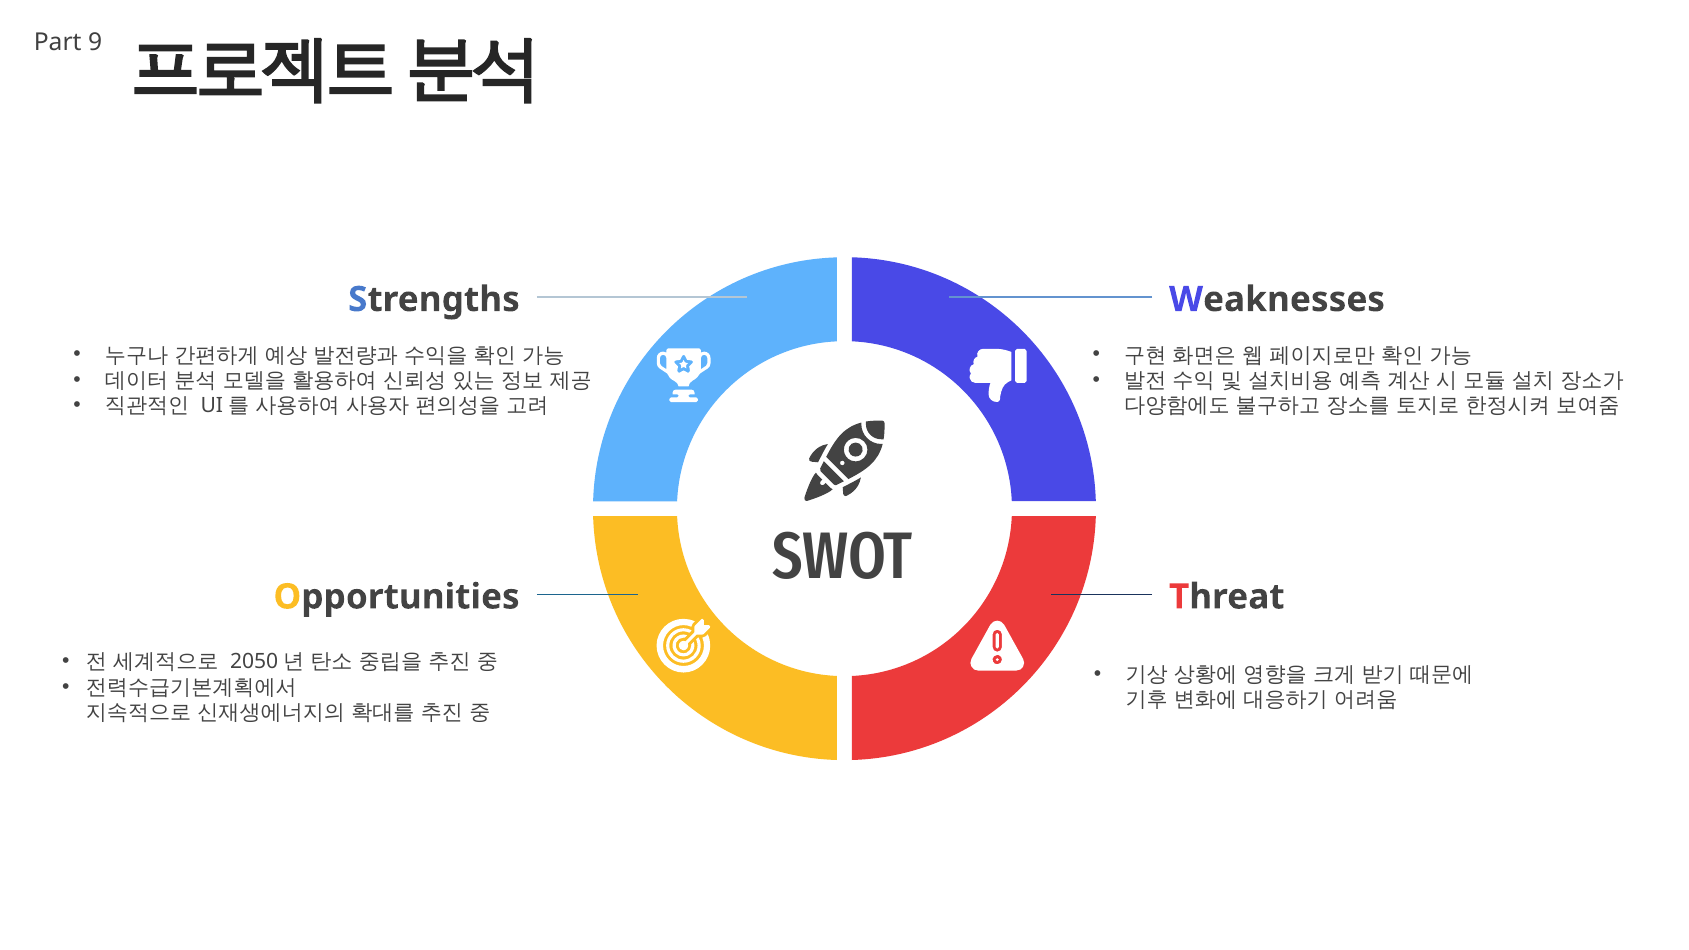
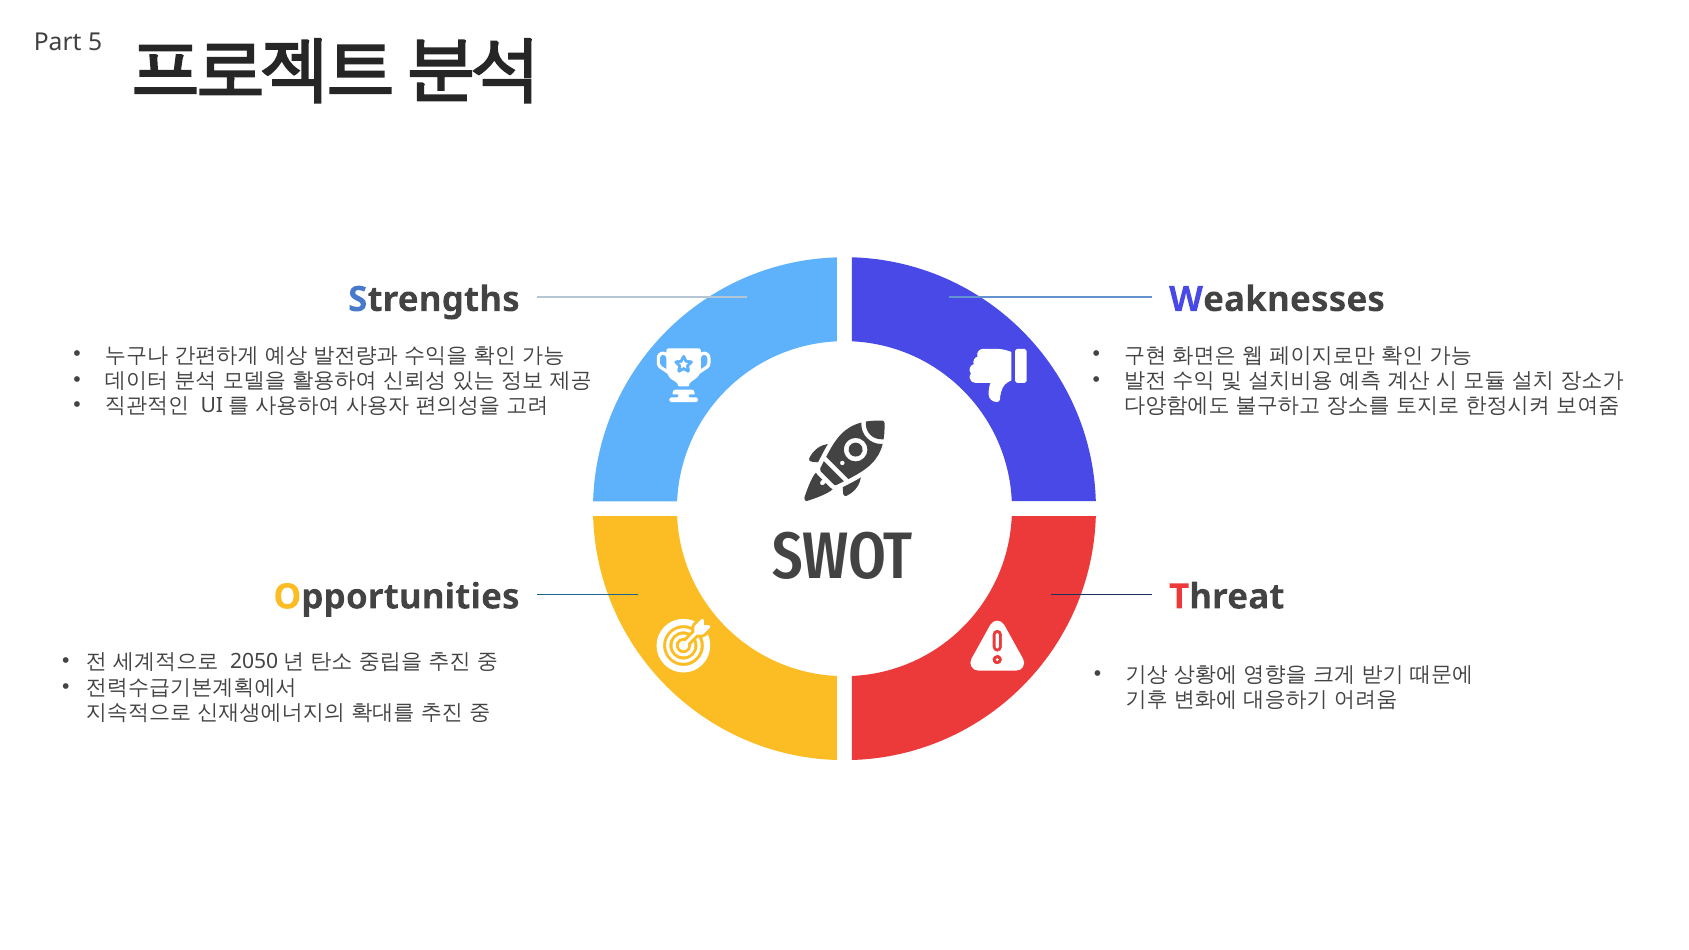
9: 9 -> 5 (95, 43)
